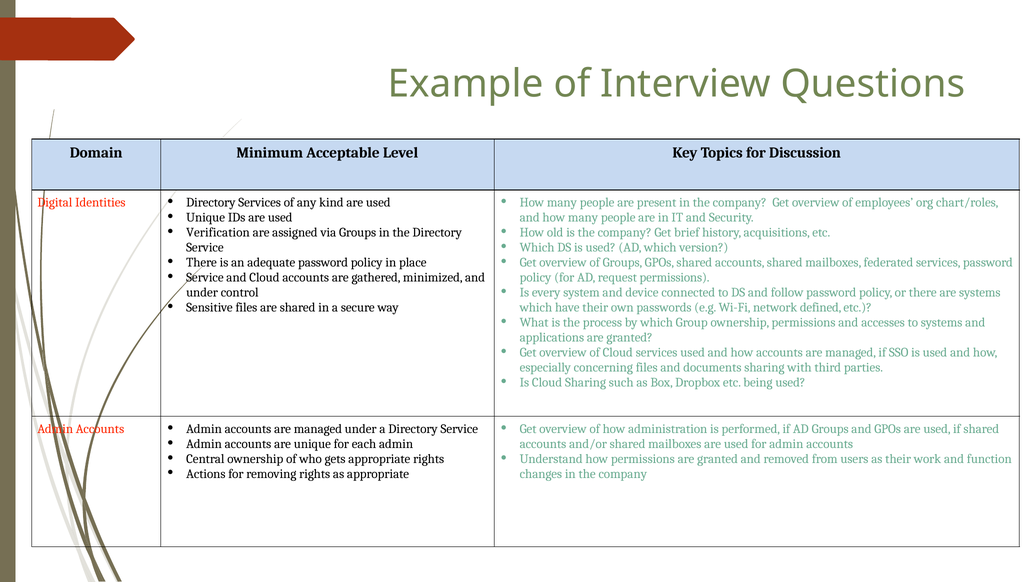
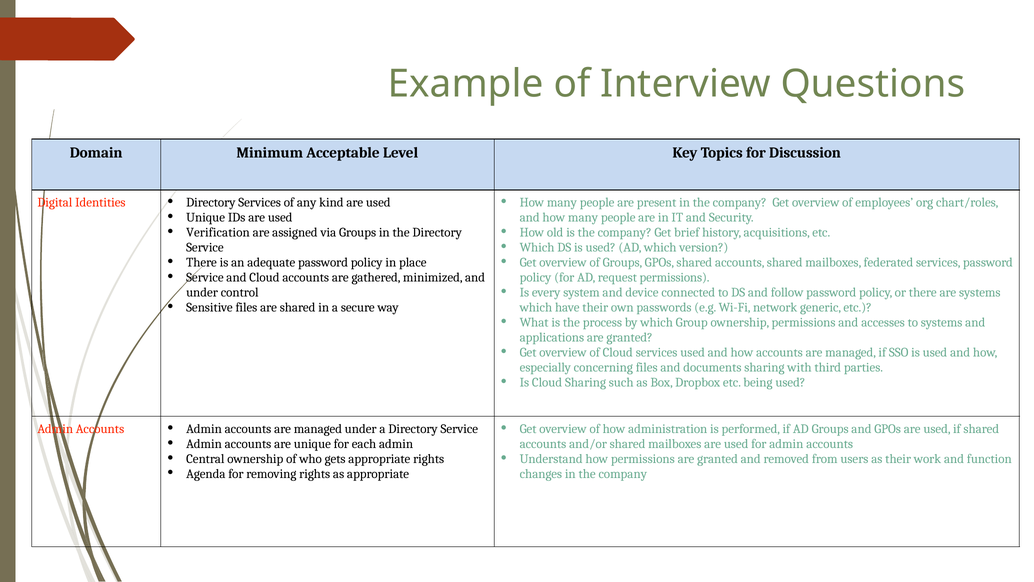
defined: defined -> generic (821, 307)
Actions: Actions -> Agenda (206, 474)
